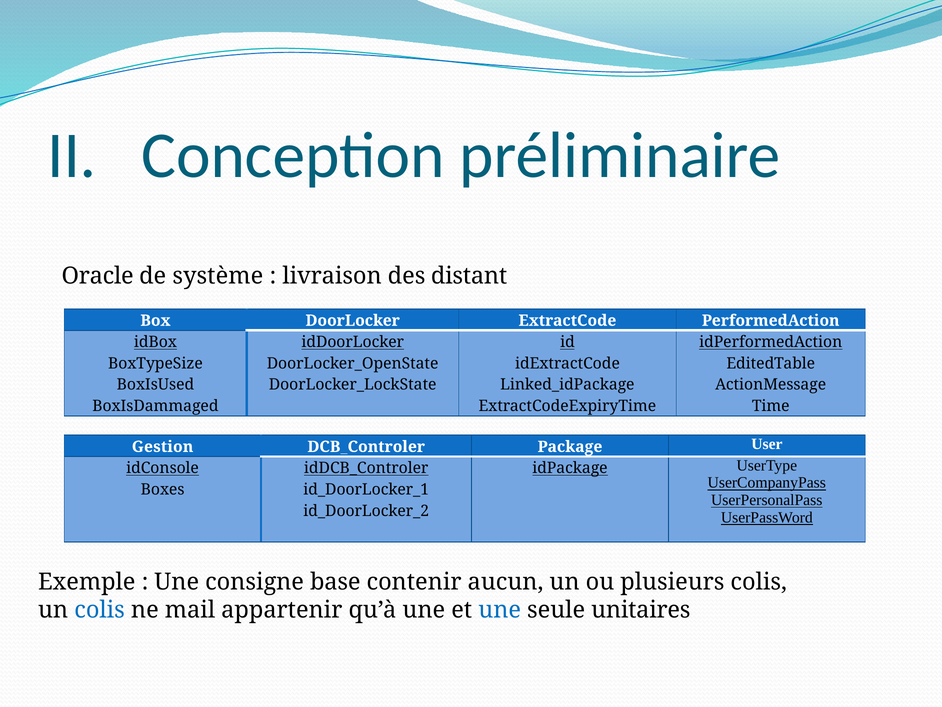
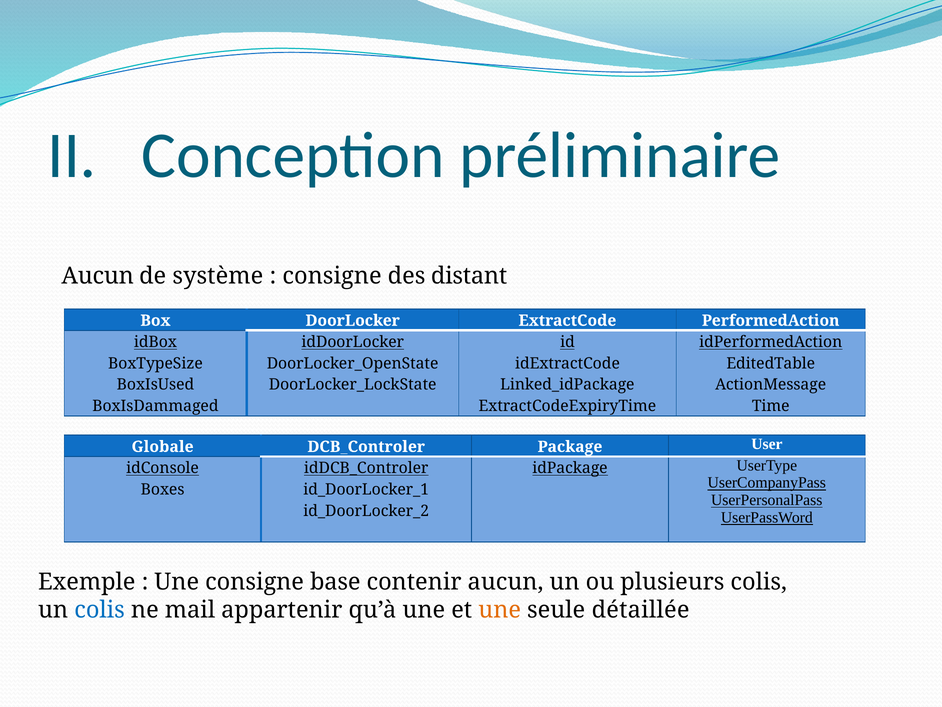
Oracle: Oracle -> Aucun (98, 276)
livraison: livraison -> consigne (332, 276)
Gestion: Gestion -> Globale (163, 446)
une colour: blue -> orange (500, 610)
unitaires: unitaires -> détaillée (641, 610)
